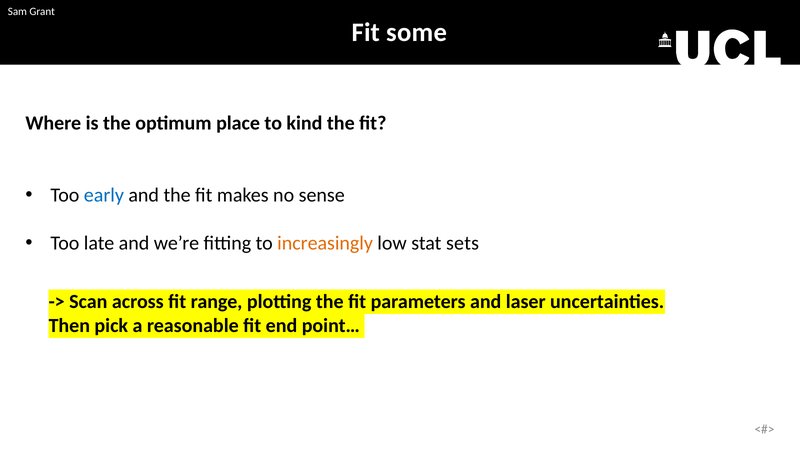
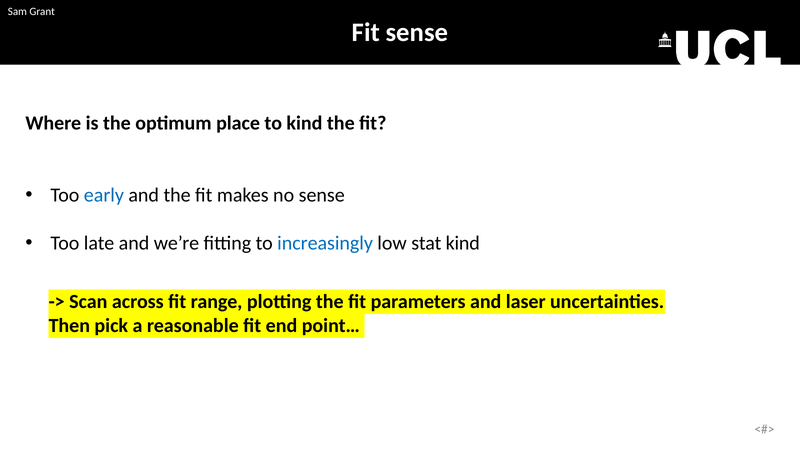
Fit some: some -> sense (417, 32)
increasingly colour: orange -> blue (325, 243)
stat sets: sets -> kind (463, 243)
